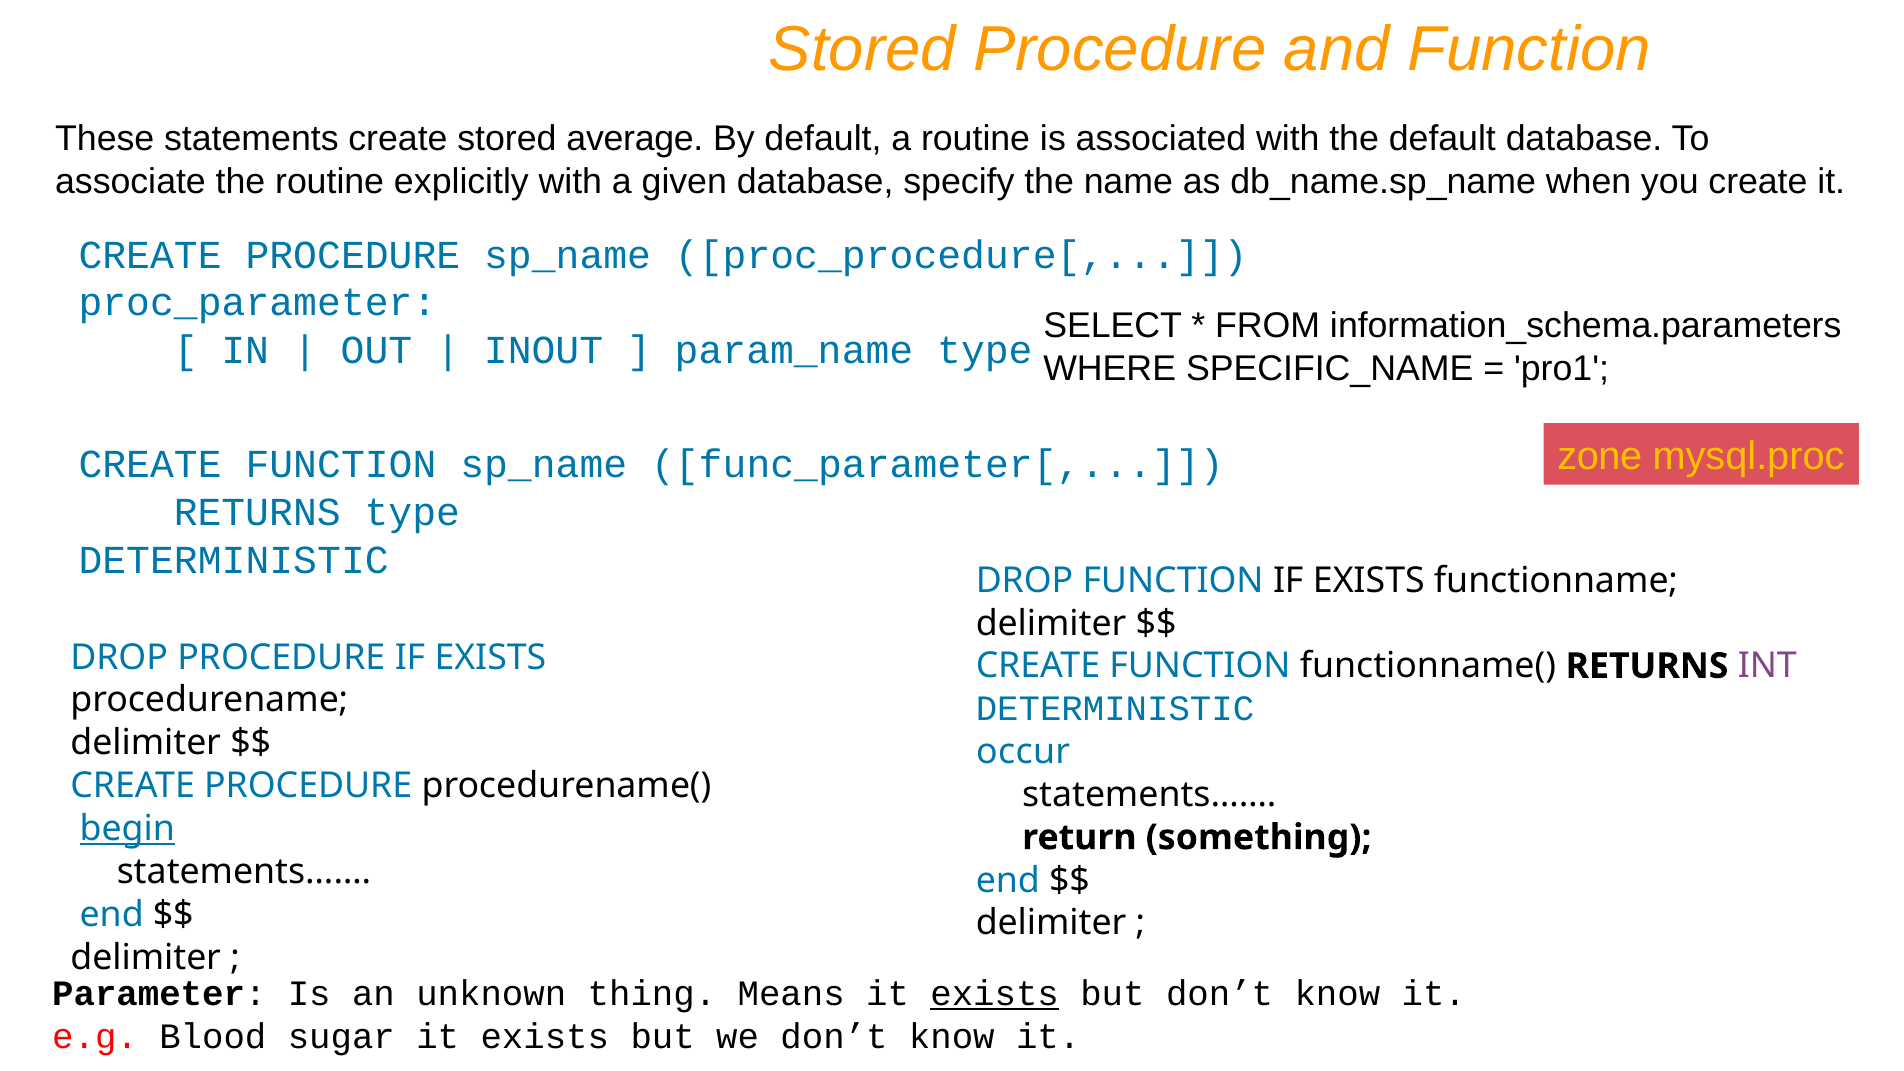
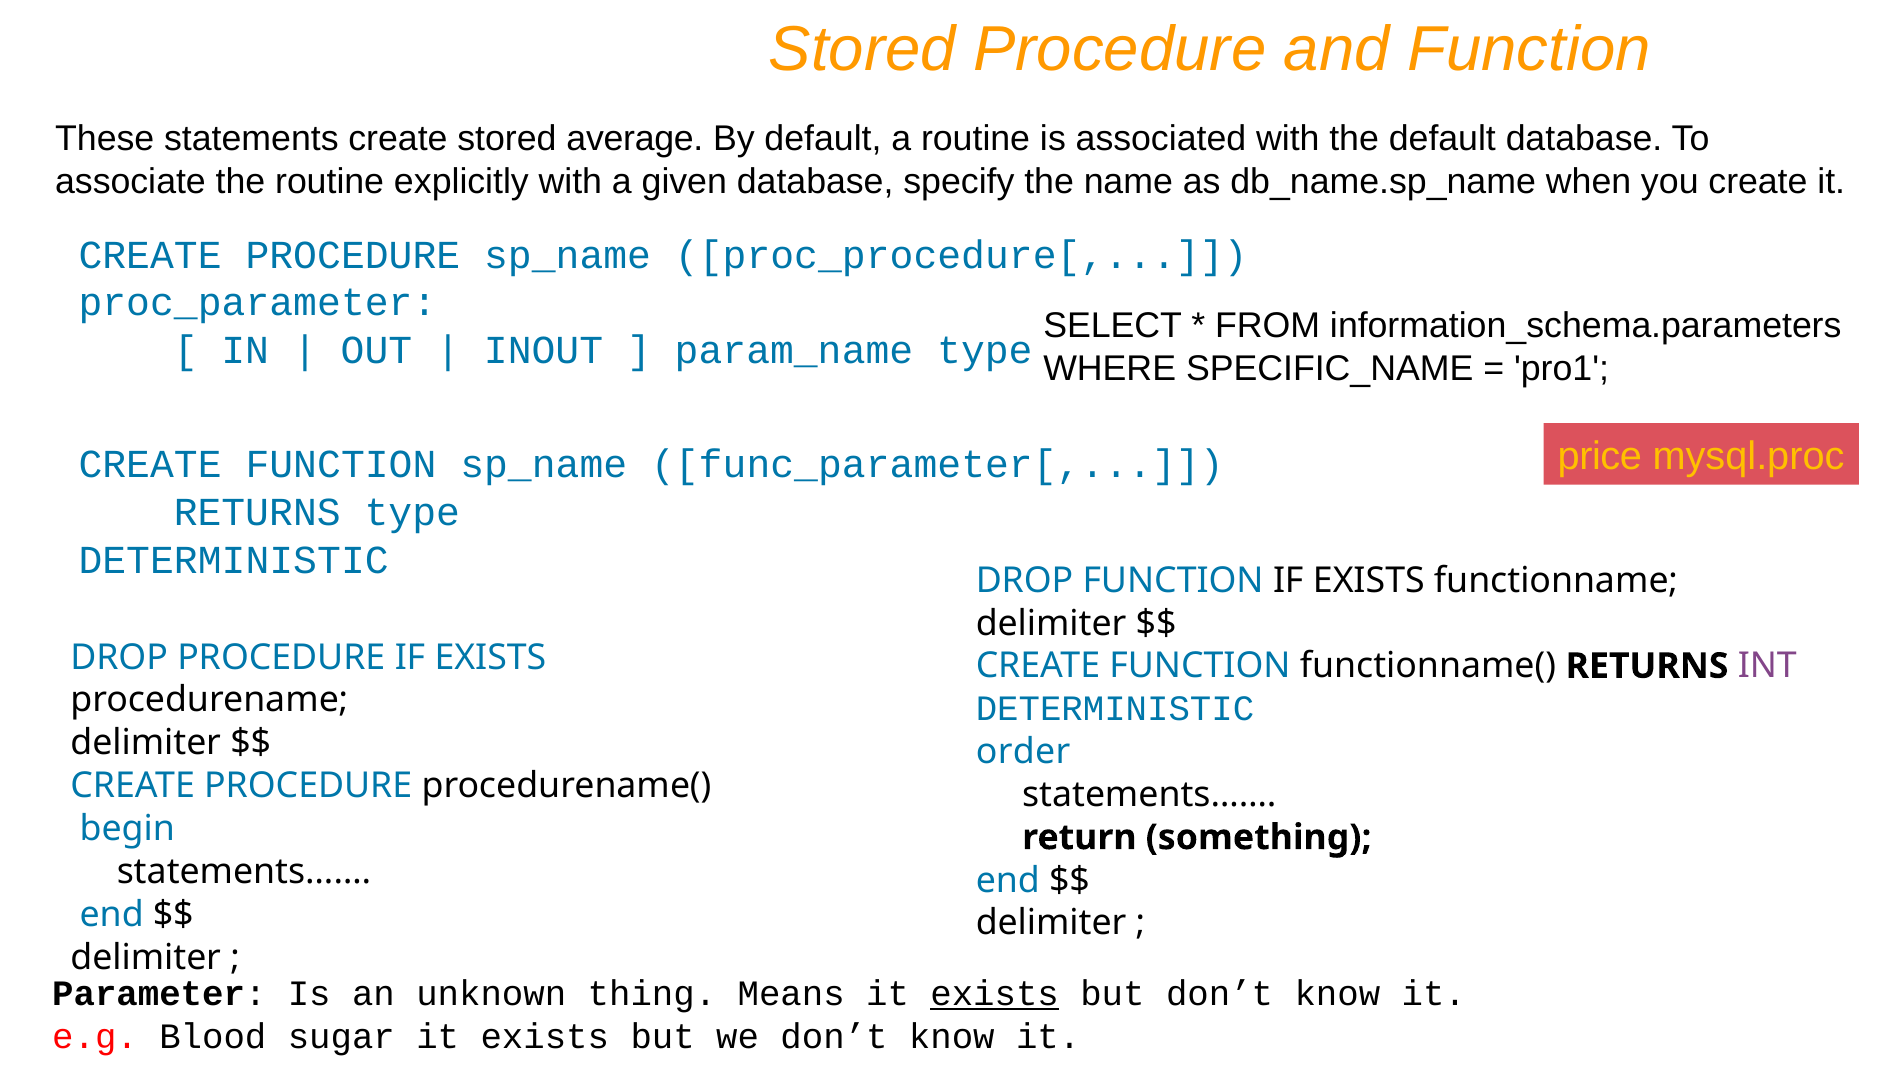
zone: zone -> price (1600, 457)
occur: occur -> order (1023, 752)
begin underline: present -> none (127, 829)
